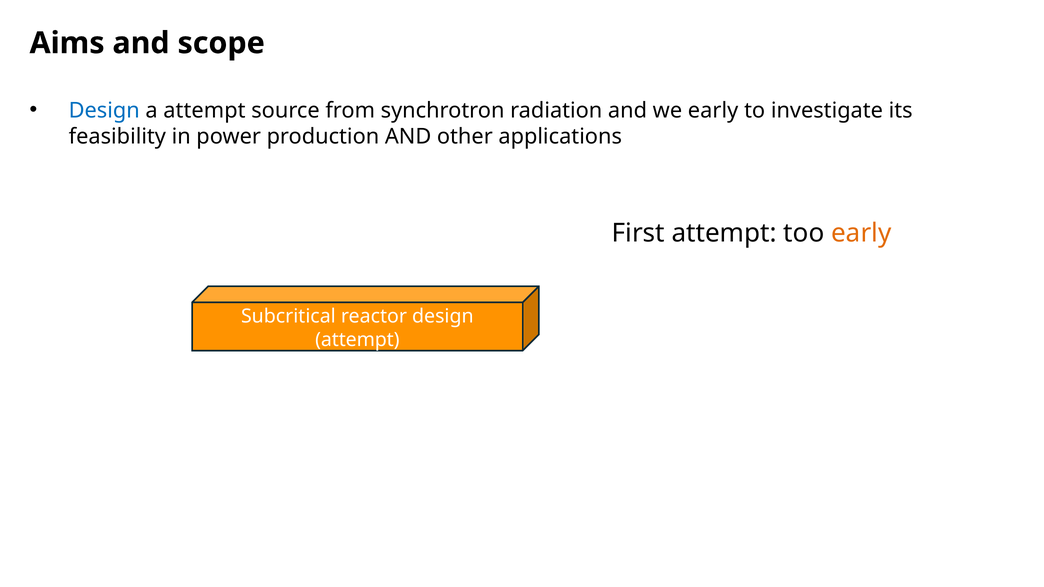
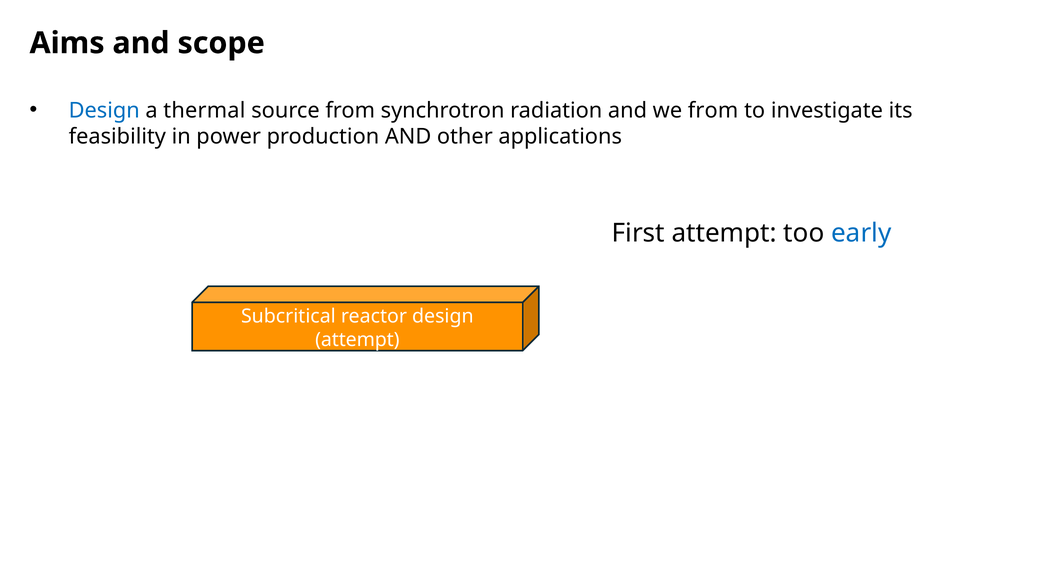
a attempt: attempt -> thermal (204, 110)
we early: early -> from (713, 110)
early colour: orange -> blue (861, 233)
